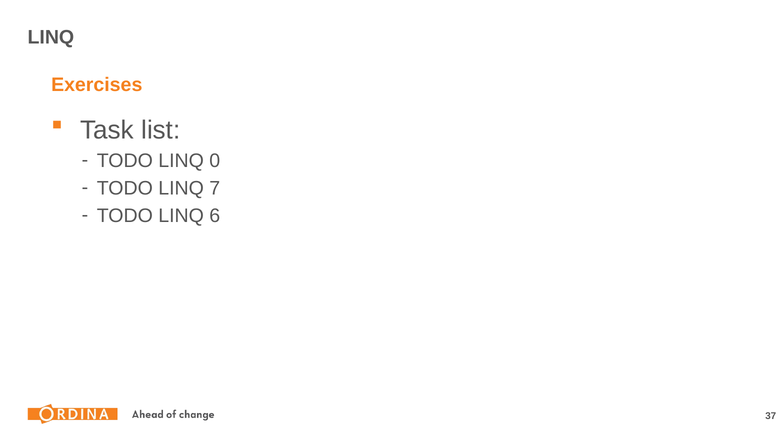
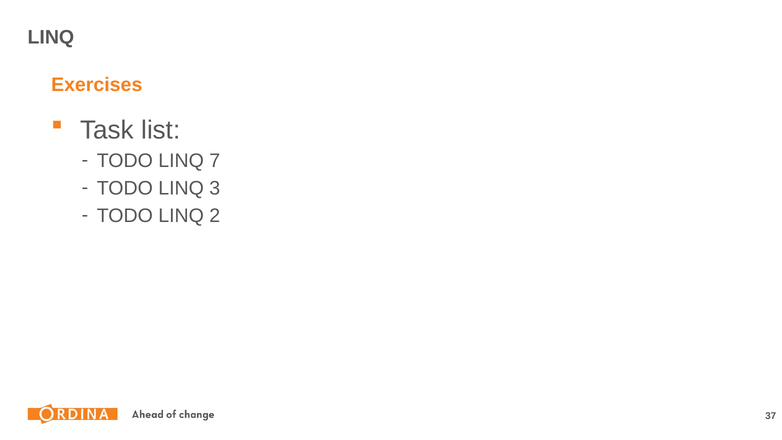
0: 0 -> 7 (215, 161)
7: 7 -> 3 (215, 188)
6: 6 -> 2 (215, 216)
